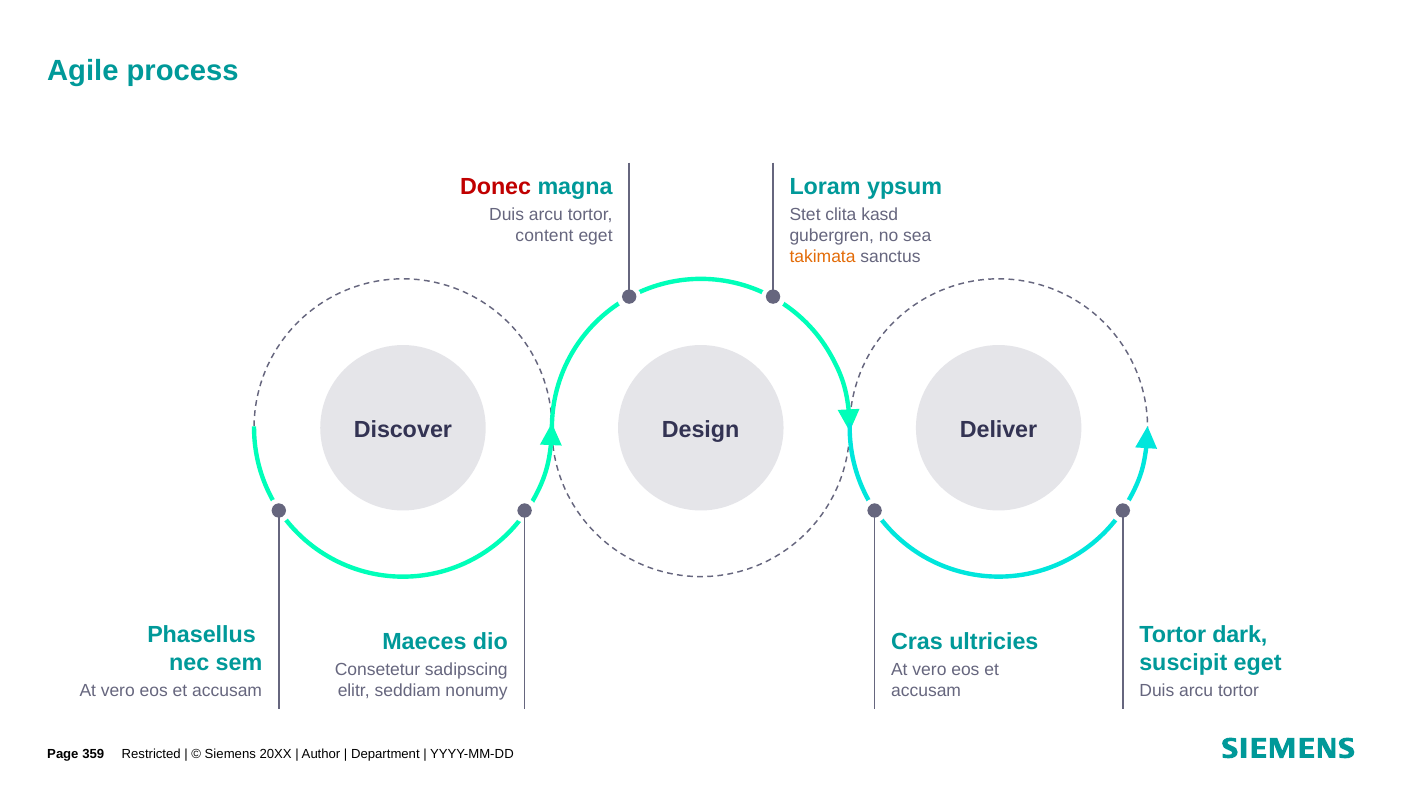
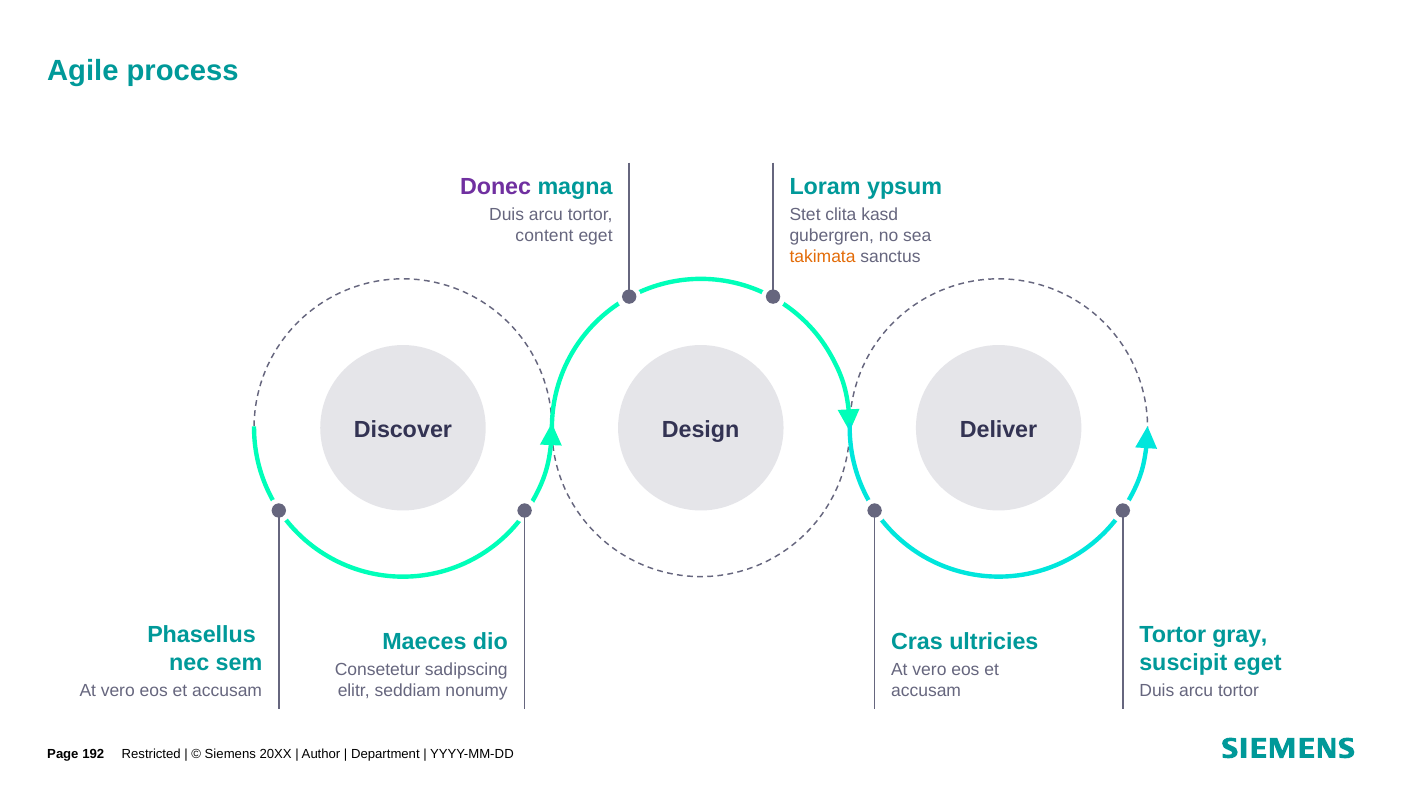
Donec colour: red -> purple (496, 186)
dark: dark -> gray (1240, 635)
359: 359 -> 192 (93, 754)
